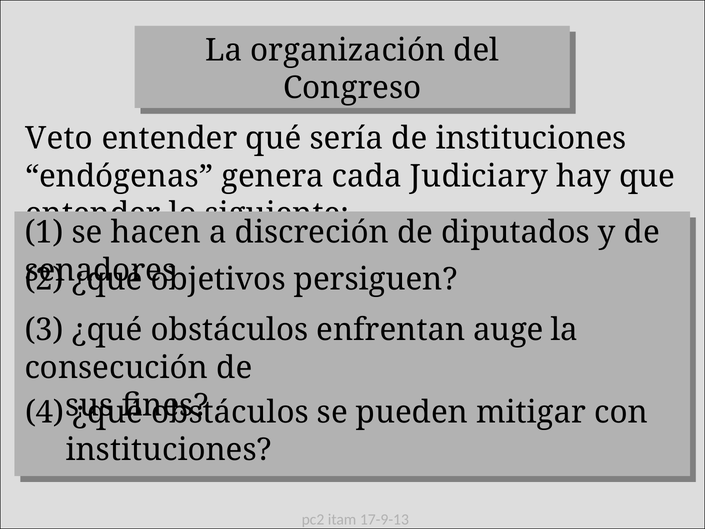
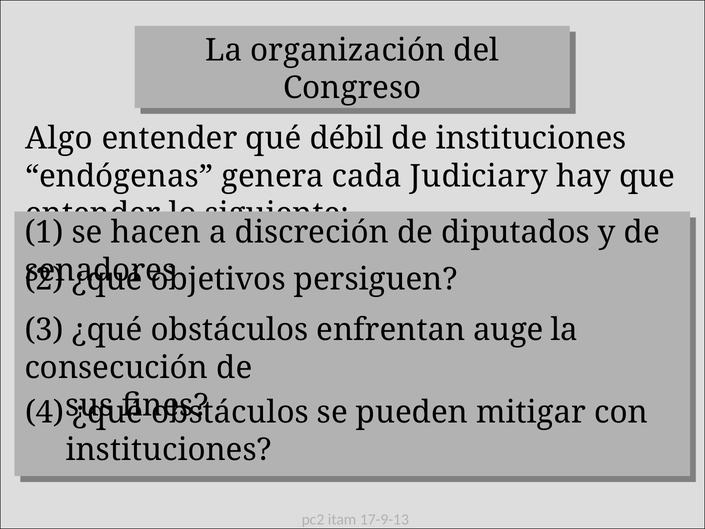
Veto: Veto -> Algo (59, 139)
sería: sería -> débil (347, 139)
